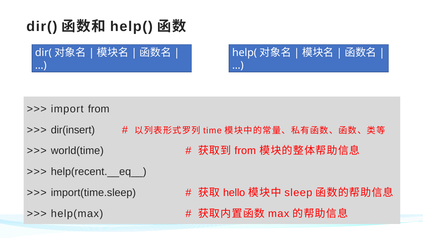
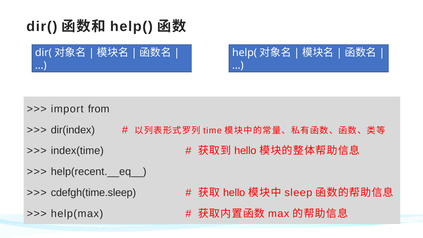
dir(insert: dir(insert -> dir(index (73, 130)
world(time: world(time -> index(time (77, 151)
from: from -> hello (245, 151)
import(time.sleep: import(time.sleep -> cdefgh(time.sleep (93, 193)
